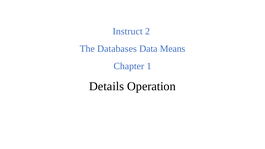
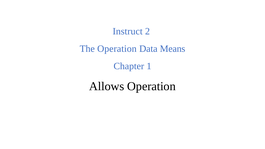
The Databases: Databases -> Operation (117, 49)
Details: Details -> Allows (107, 86)
